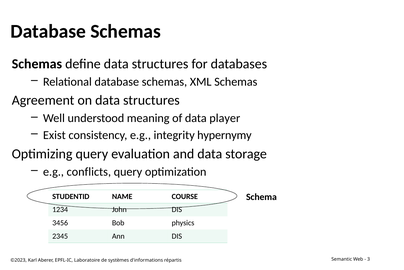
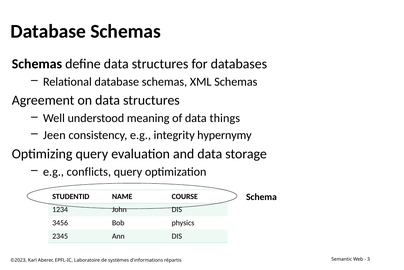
player: player -> things (225, 118)
Exist: Exist -> Jeen (54, 135)
